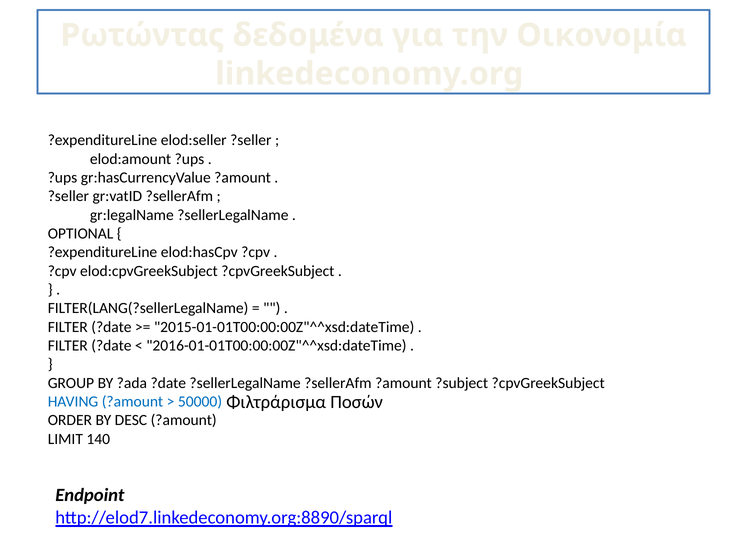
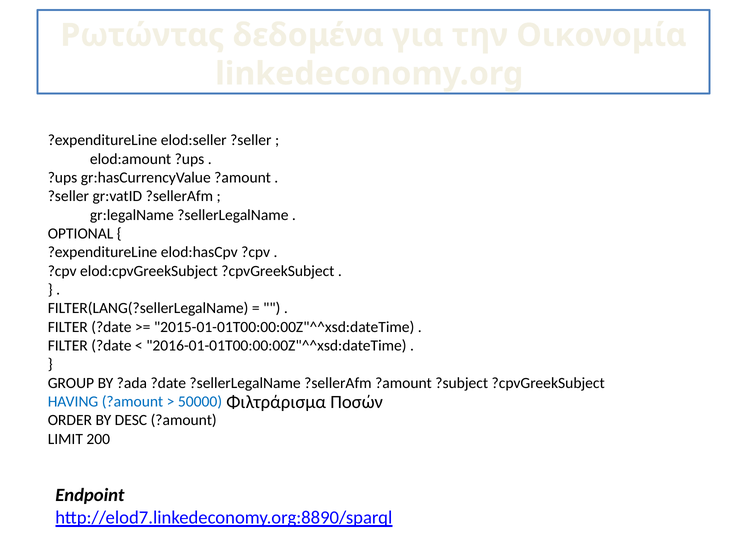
140: 140 -> 200 (98, 439)
